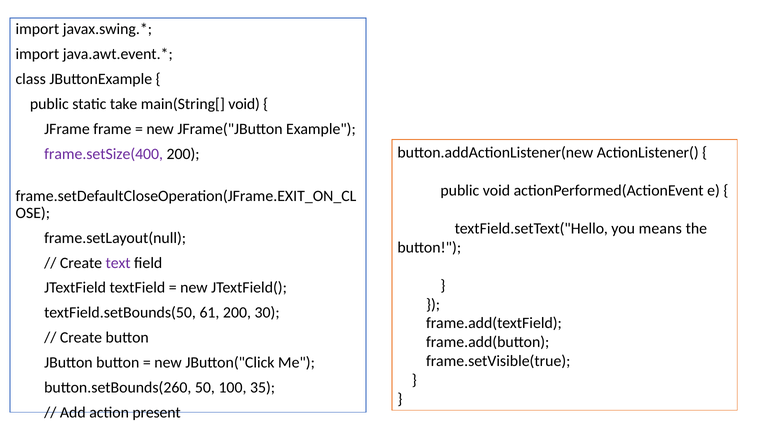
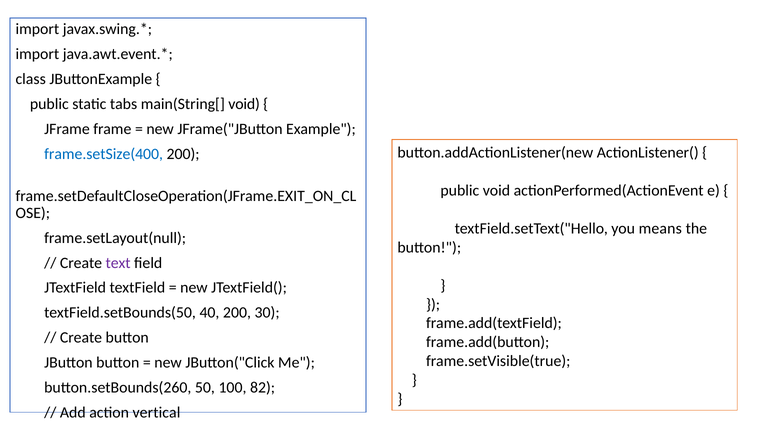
take: take -> tabs (124, 104)
frame.setSize(400 colour: purple -> blue (104, 154)
61: 61 -> 40 (209, 313)
35: 35 -> 82 (263, 388)
present: present -> vertical (156, 413)
